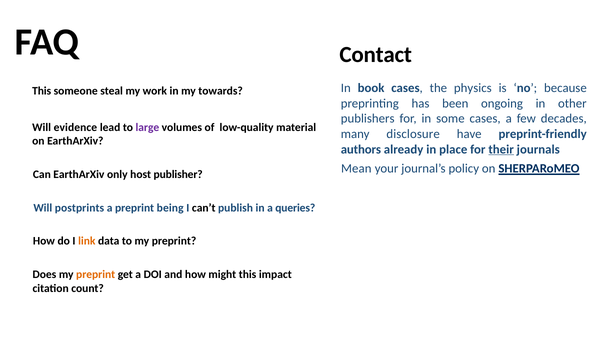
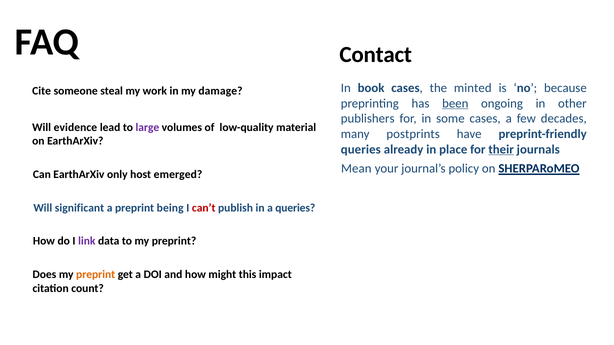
This: This -> Cite (42, 91)
towards: towards -> damage (220, 91)
physics: physics -> minted (473, 88)
been underline: none -> present (455, 103)
disclosure: disclosure -> postprints (413, 134)
authors: authors -> queries (361, 149)
publisher: publisher -> emerged (178, 175)
postprints: postprints -> significant (79, 208)
can’t colour: black -> red (204, 208)
link colour: orange -> purple (87, 241)
